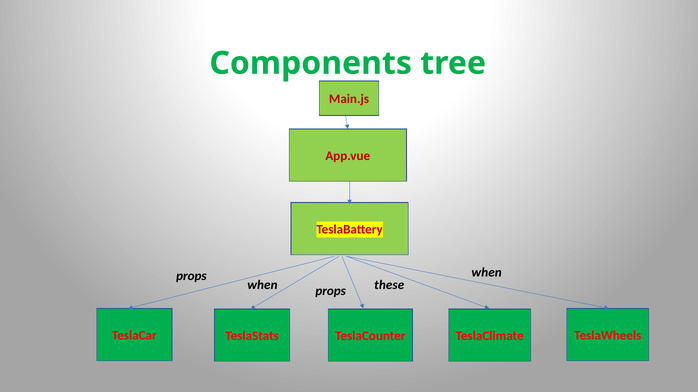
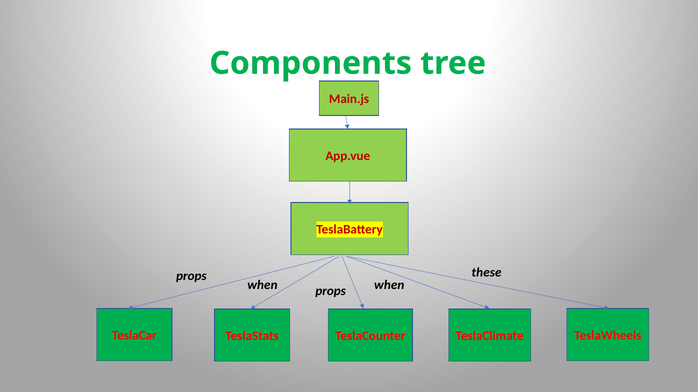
when: when -> these (487, 273)
these: these -> when (389, 285)
